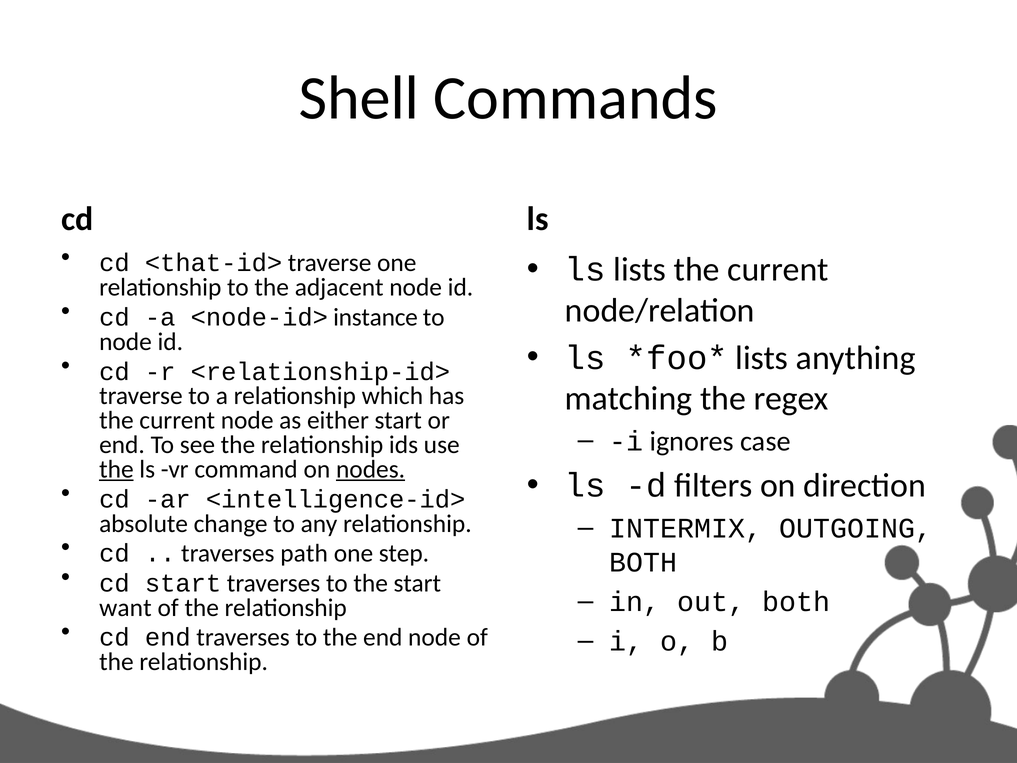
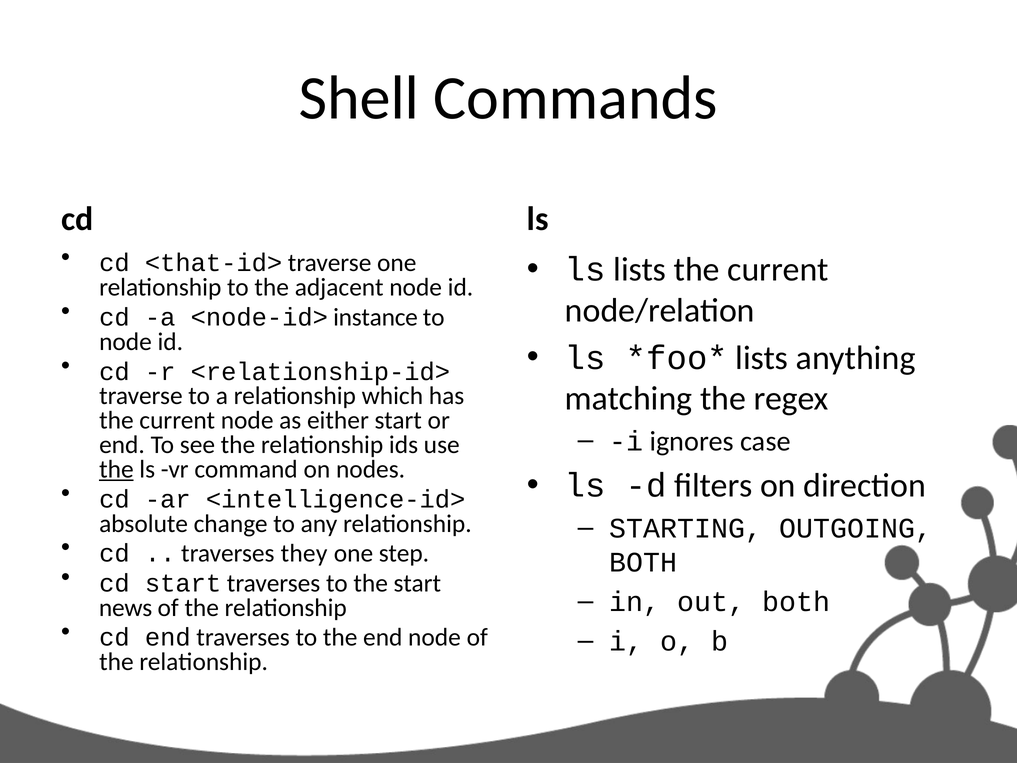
nodes underline: present -> none (371, 469)
INTERMIX: INTERMIX -> STARTING (686, 528)
path: path -> they (304, 553)
want: want -> news (126, 608)
